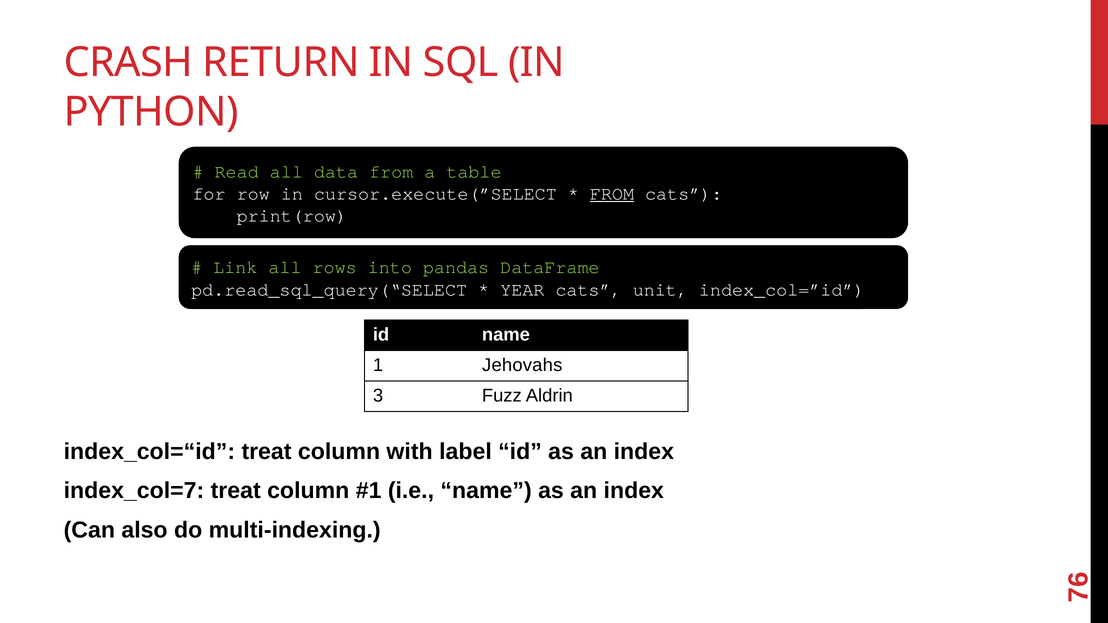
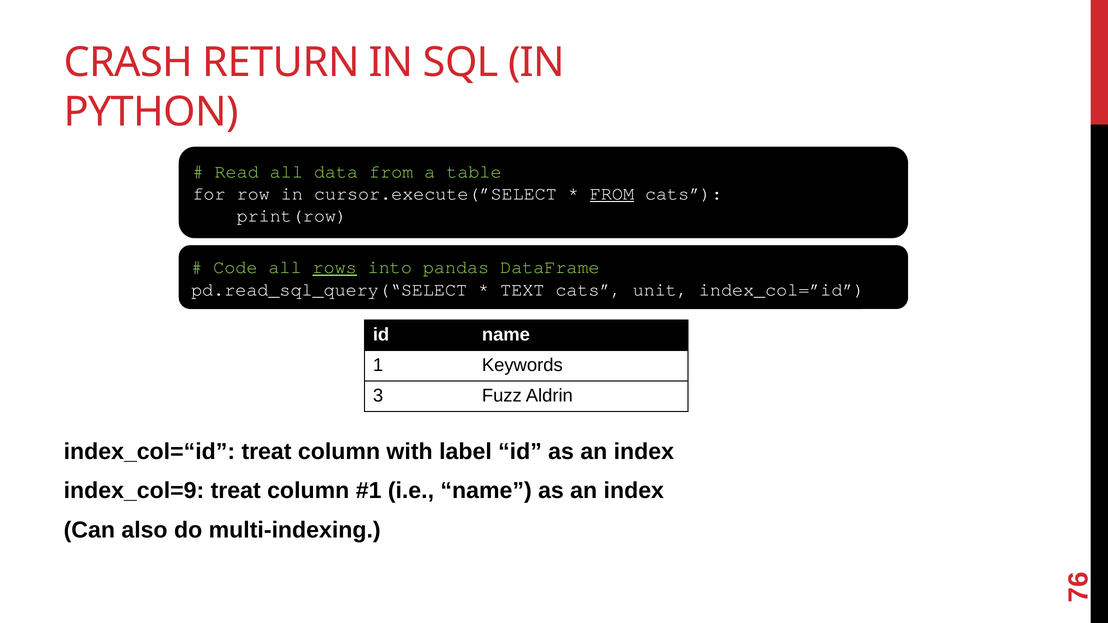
Link: Link -> Code (235, 267)
rows underline: none -> present (335, 267)
YEAR: YEAR -> TEXT (522, 290)
Jehovahs: Jehovahs -> Keywords (522, 365)
index_col=7: index_col=7 -> index_col=9 (134, 491)
